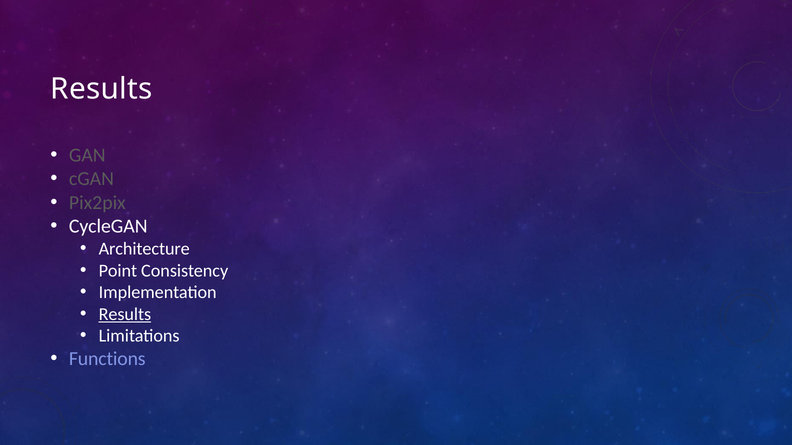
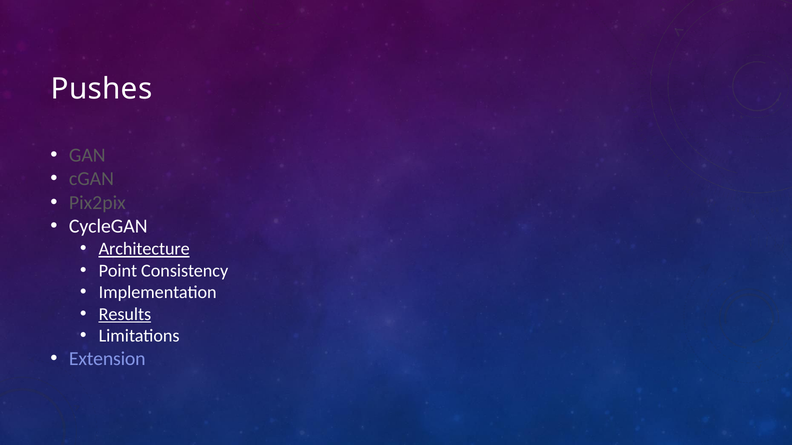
Results: Results -> Pushes (102, 89)
Architecture underline: none -> present (144, 249)
Functions: Functions -> Extension (107, 359)
